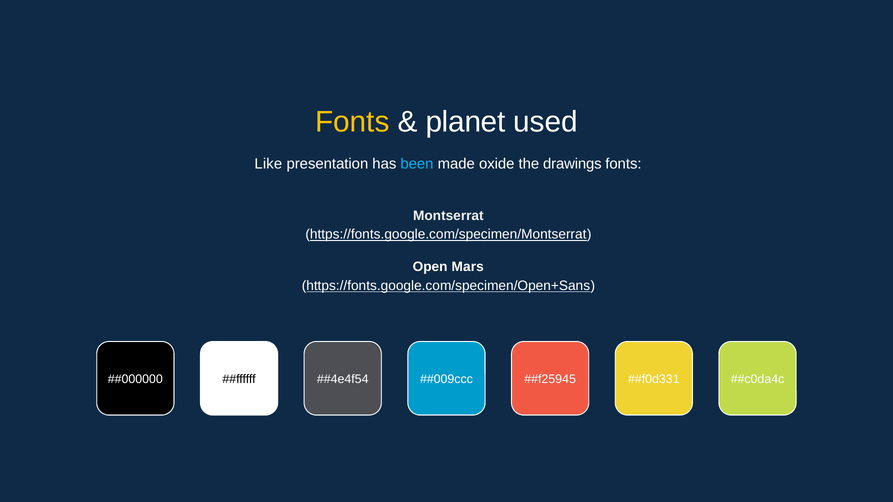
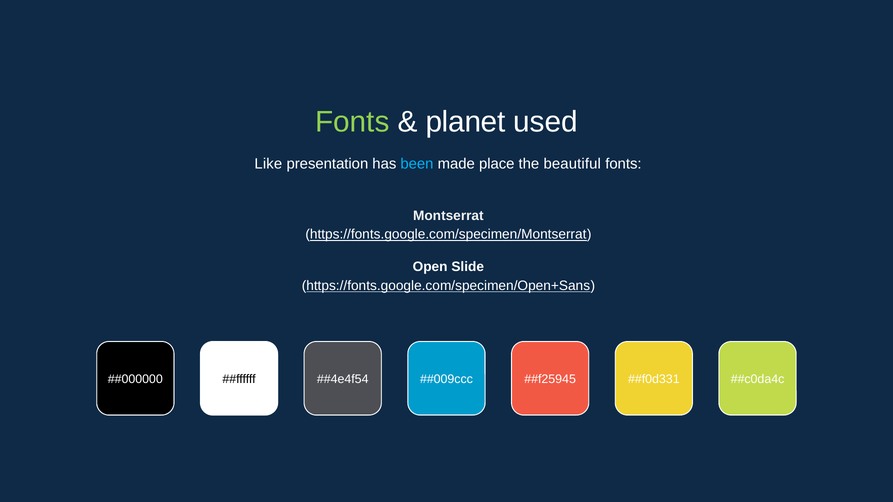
Fonts colour: yellow -> light green (352, 122)
oxide: oxide -> place (497, 164)
drawings: drawings -> beautiful (572, 164)
Mars: Mars -> Slide (468, 267)
